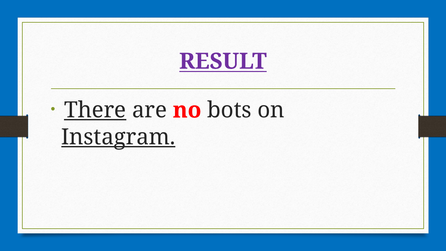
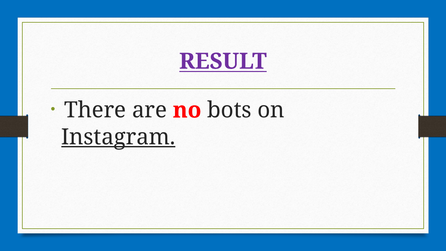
There underline: present -> none (95, 110)
